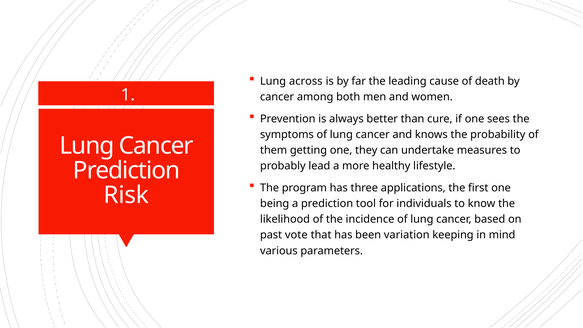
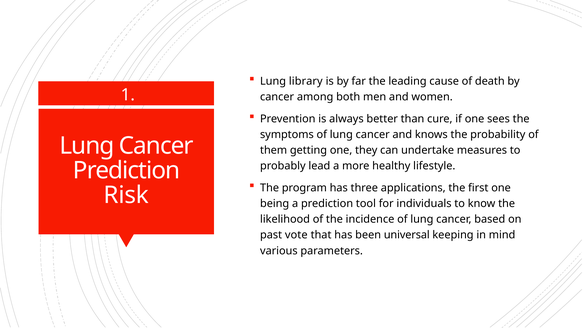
across: across -> library (306, 81)
variation: variation -> universal (407, 235)
